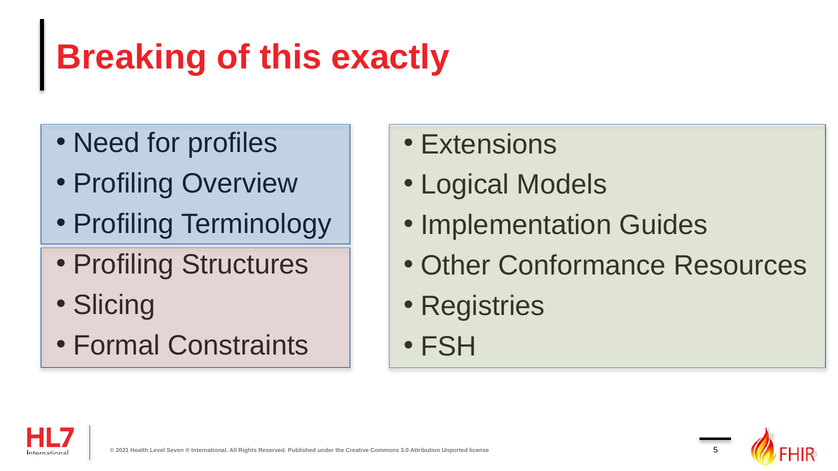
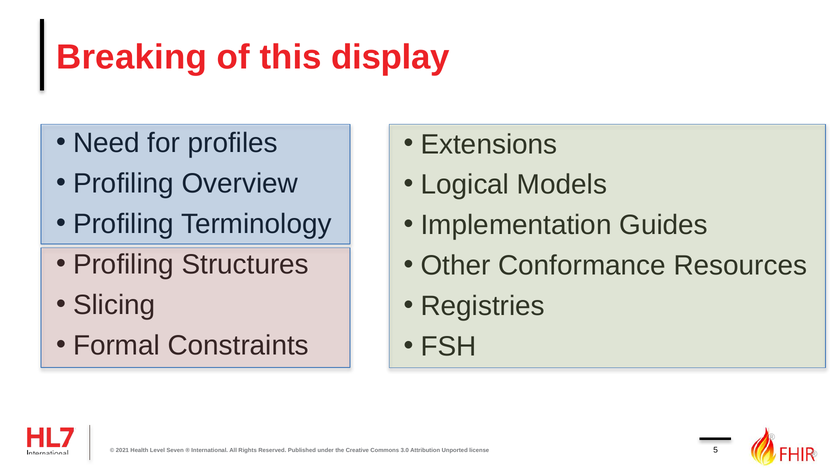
exactly: exactly -> display (391, 57)
